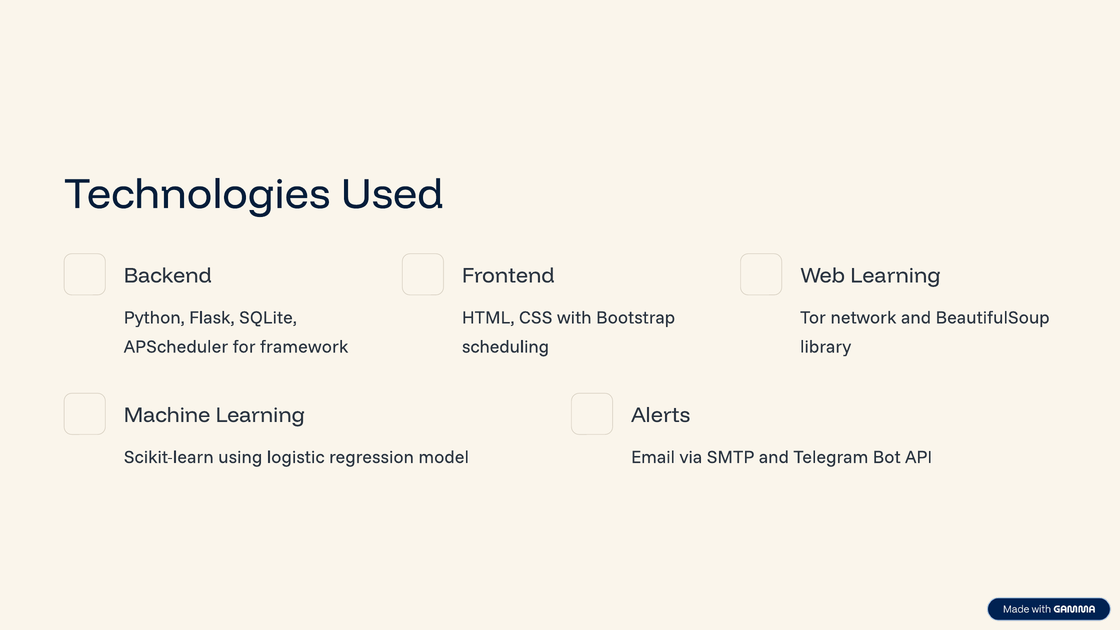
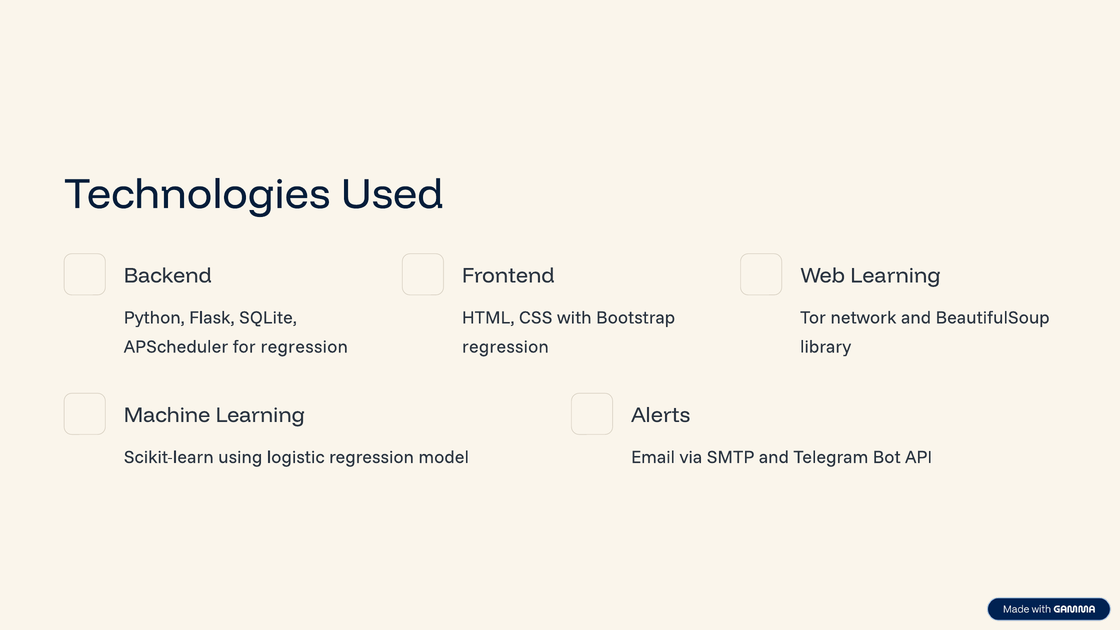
for framework: framework -> regression (304, 347)
scheduling: scheduling -> regression (505, 347)
